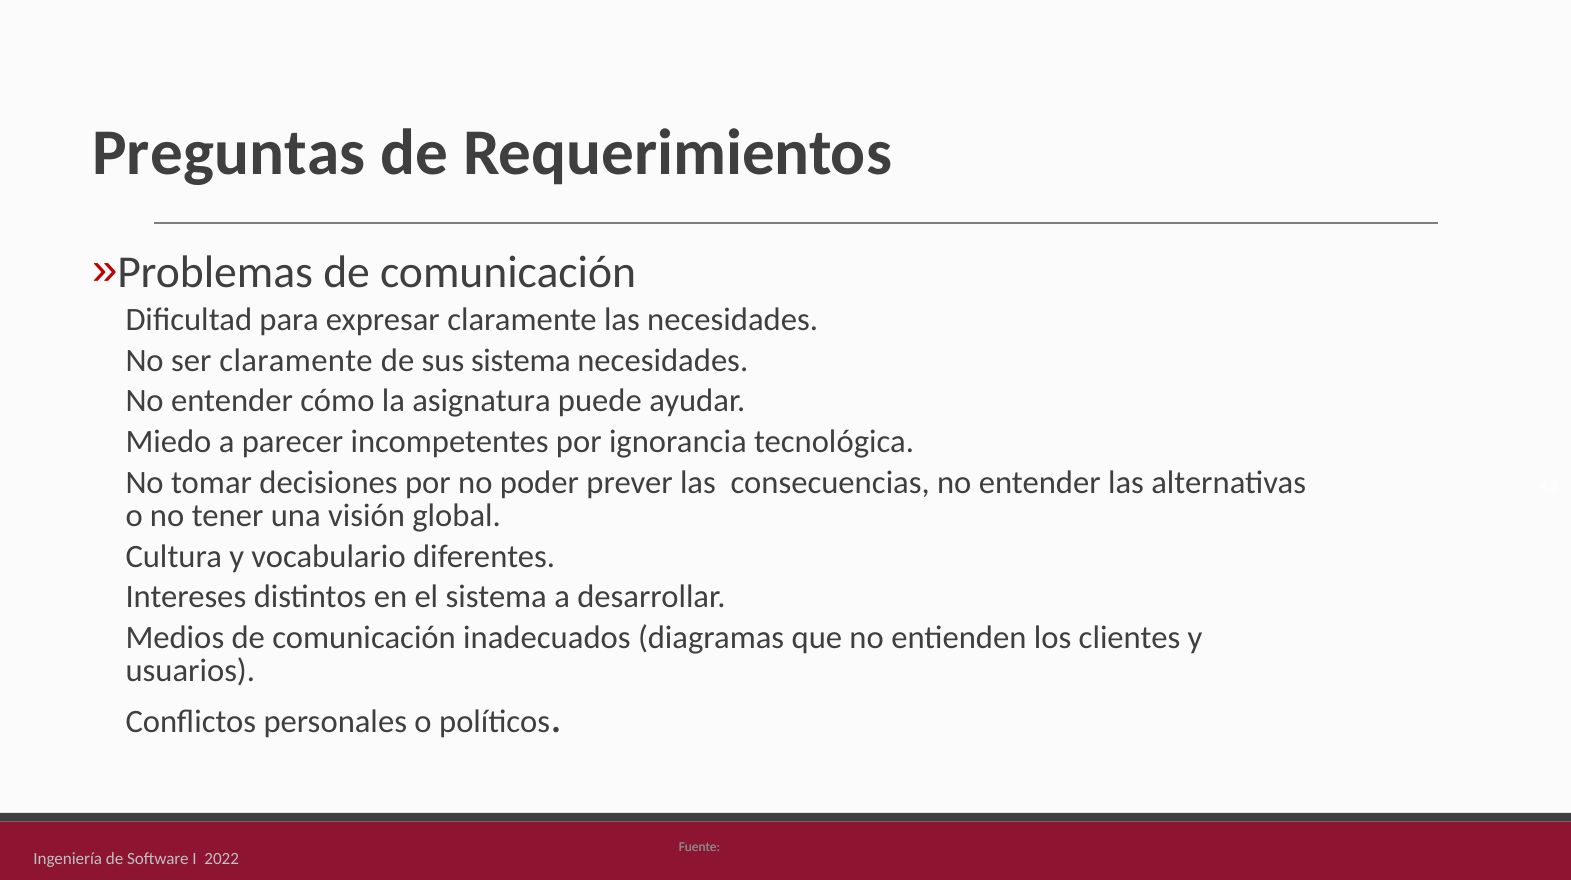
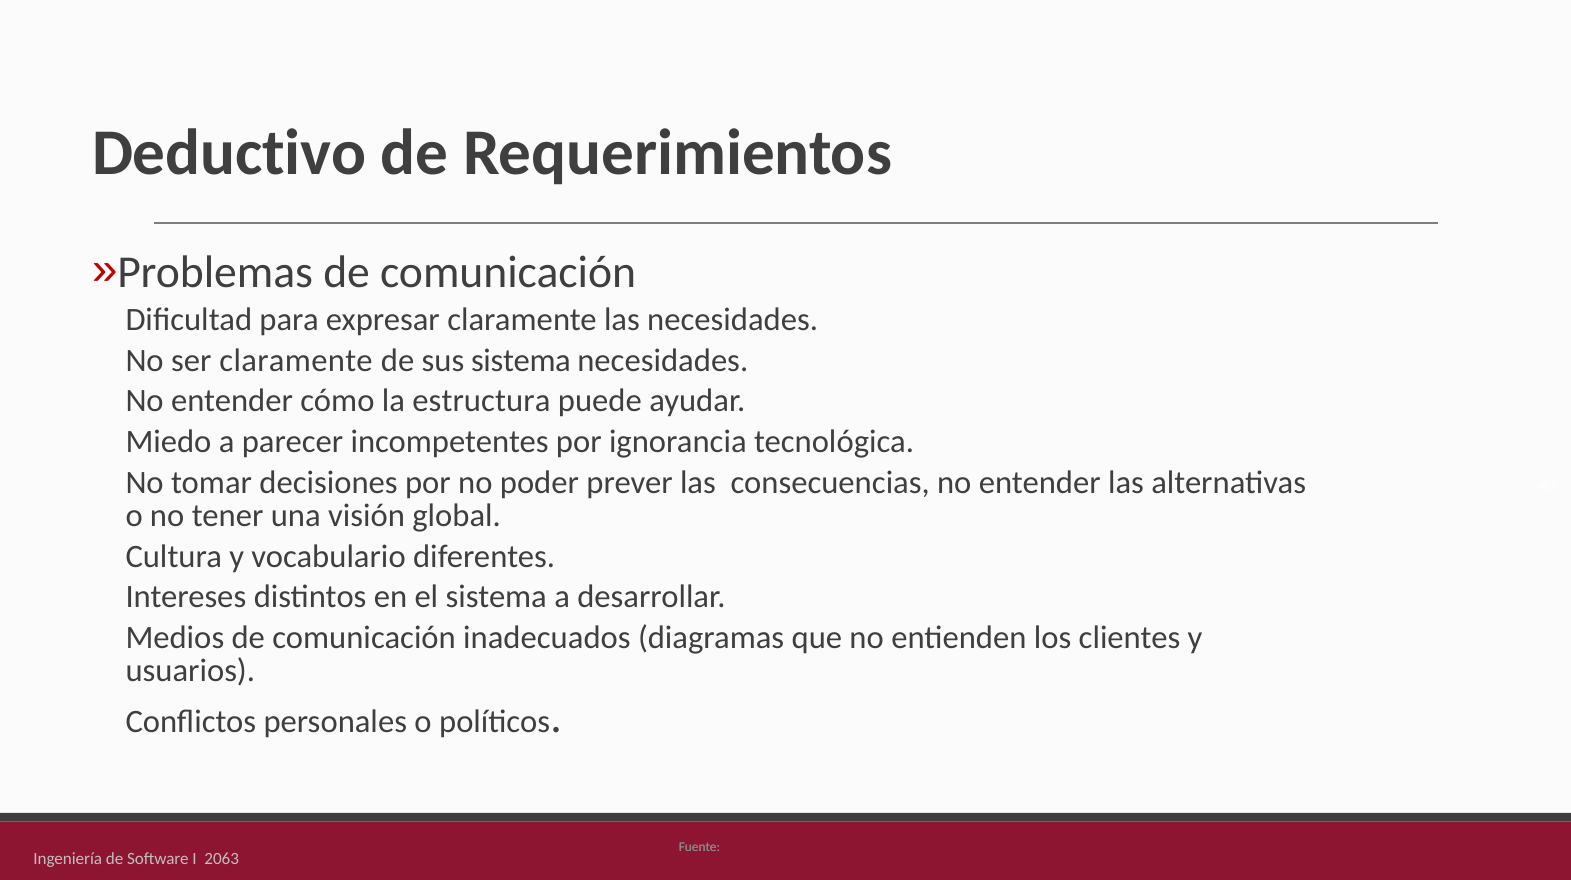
Preguntas: Preguntas -> Deductivo (229, 153)
asignatura: asignatura -> estructura (481, 401)
2022: 2022 -> 2063 (222, 859)
